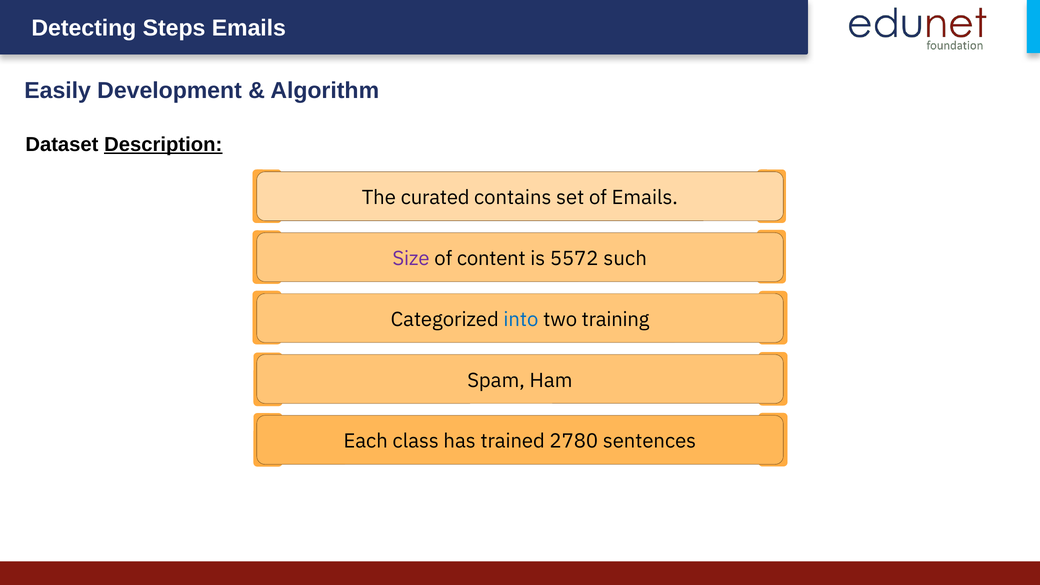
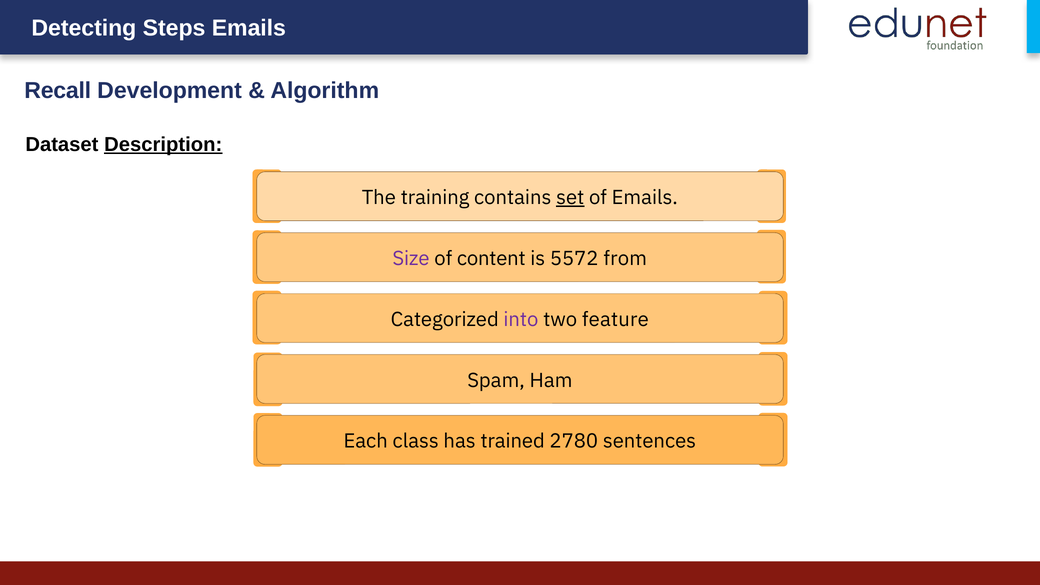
Easily: Easily -> Recall (58, 91)
curated: curated -> training (435, 198)
set underline: none -> present (570, 198)
such: such -> from (625, 259)
into colour: blue -> purple (521, 319)
training: training -> feature (615, 319)
